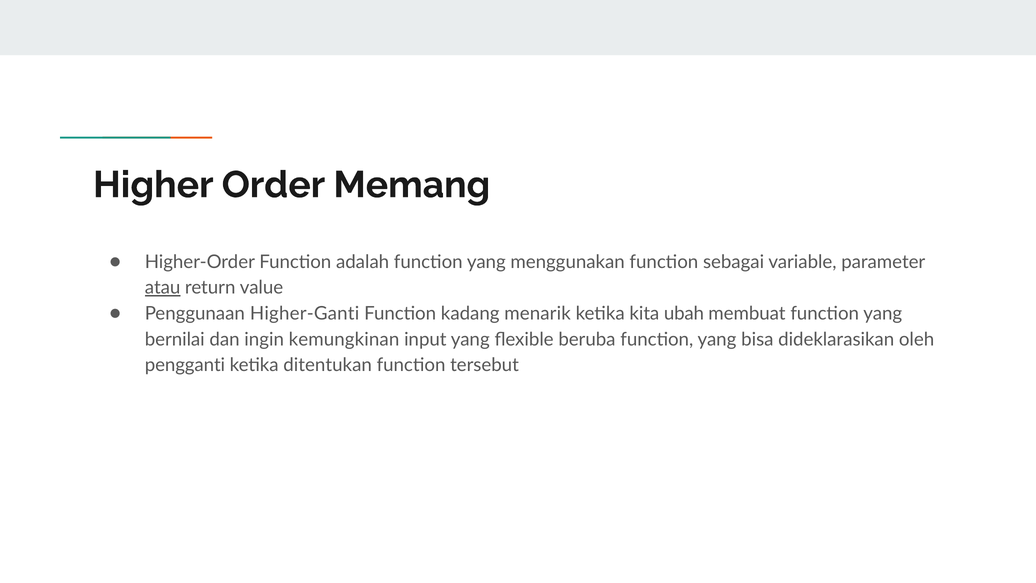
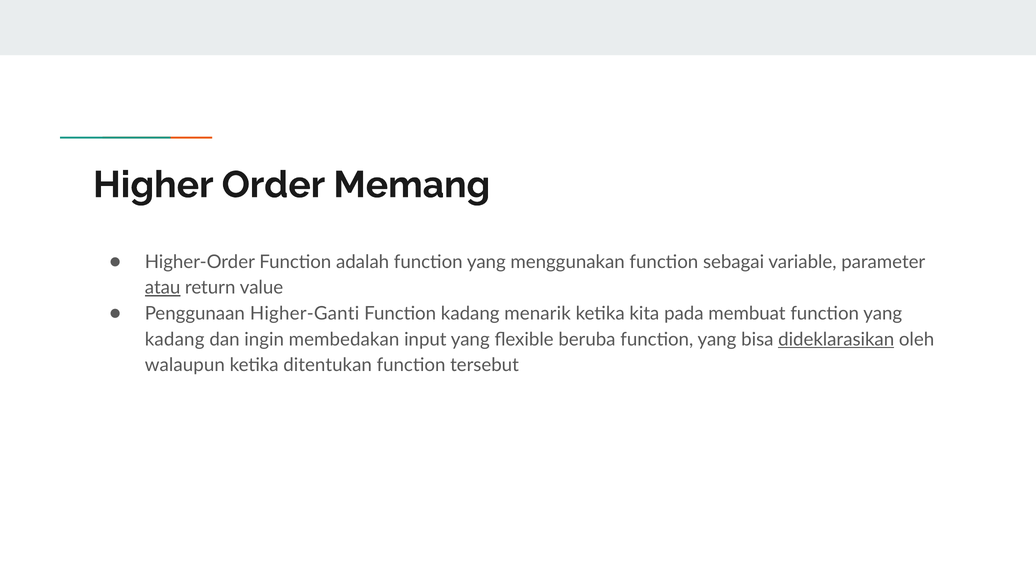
ubah: ubah -> pada (684, 313)
bernilai: bernilai -> kadang (175, 339)
kemungkinan: kemungkinan -> membedakan (344, 339)
dideklarasikan underline: none -> present (836, 339)
pengganti: pengganti -> walaupun (185, 365)
